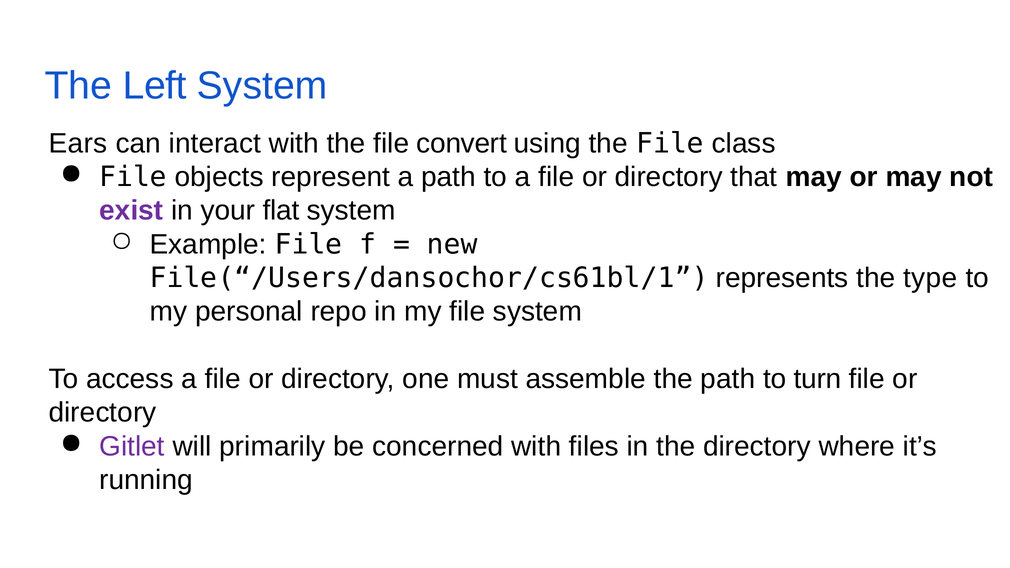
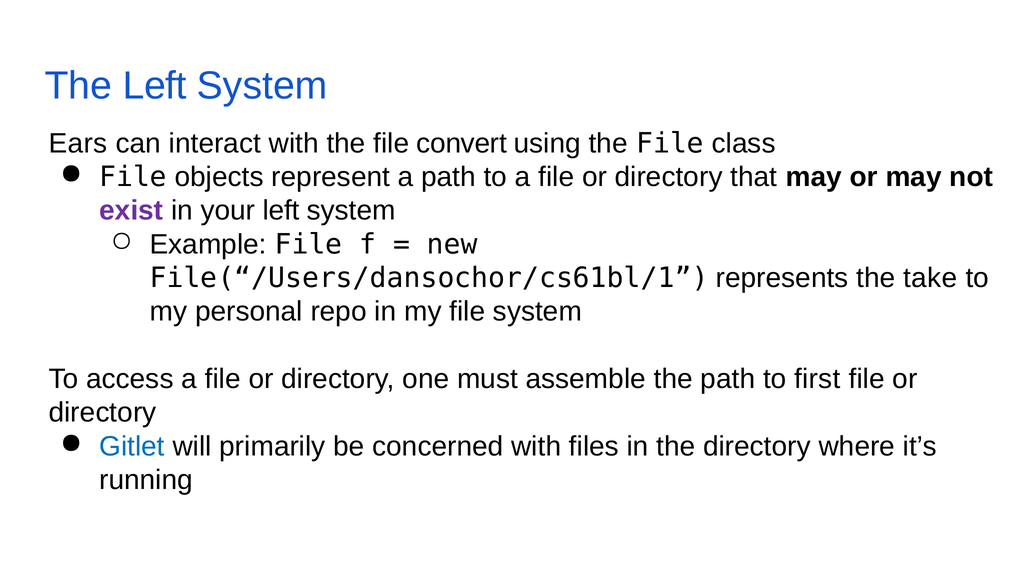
your flat: flat -> left (281, 211)
type: type -> take (930, 278)
turn: turn -> first (817, 379)
Gitlet colour: purple -> blue (132, 447)
